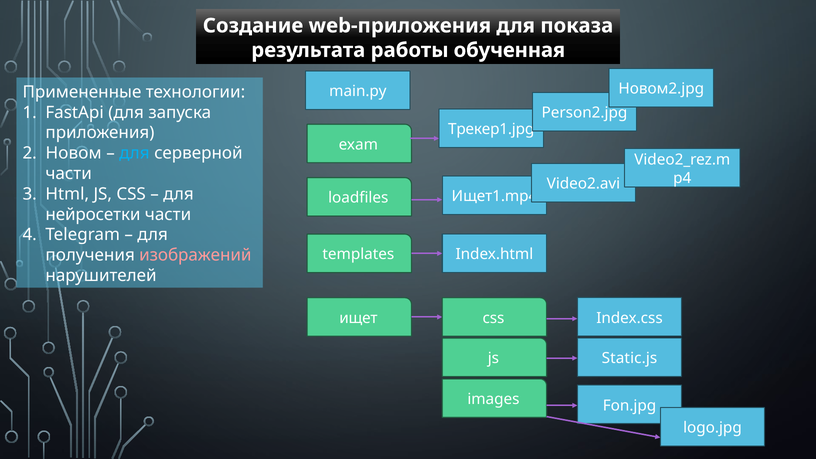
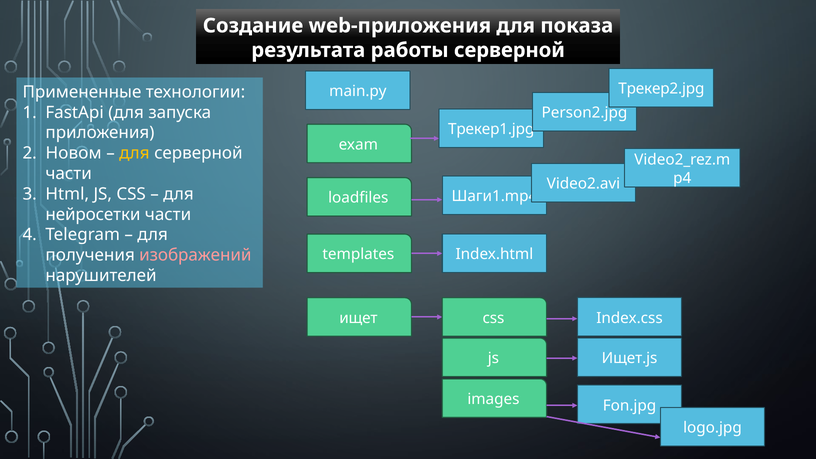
работы обученная: обученная -> серверной (509, 50)
Новом2.jpg: Новом2.jpg -> Трекер2.jpg (661, 89)
для colour: light blue -> yellow (134, 153)
Ищет1.mp4: Ищет1.mp4 -> Шаги1.mp4 (494, 196)
Static.js: Static.js -> Ищет.js (630, 358)
